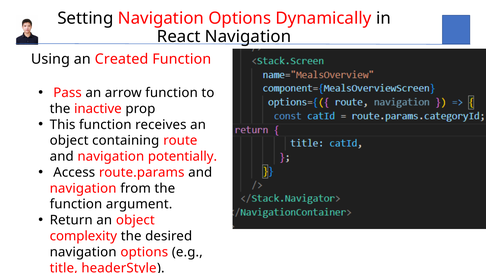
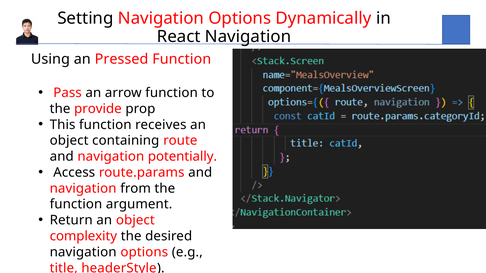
Created: Created -> Pressed (122, 59)
inactive: inactive -> provide (98, 109)
